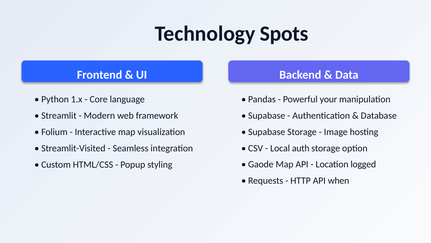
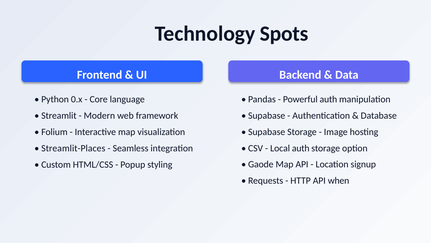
1.x: 1.x -> 0.x (77, 99)
Powerful your: your -> auth (328, 99)
Streamlit-Visited: Streamlit-Visited -> Streamlit-Places (73, 148)
logged: logged -> signup (363, 164)
